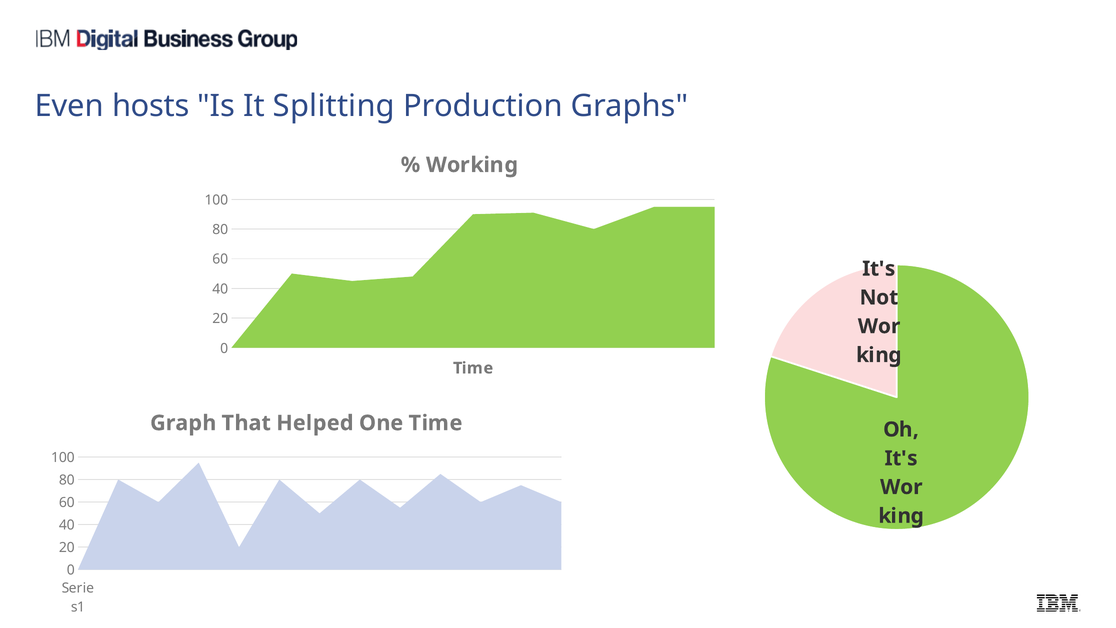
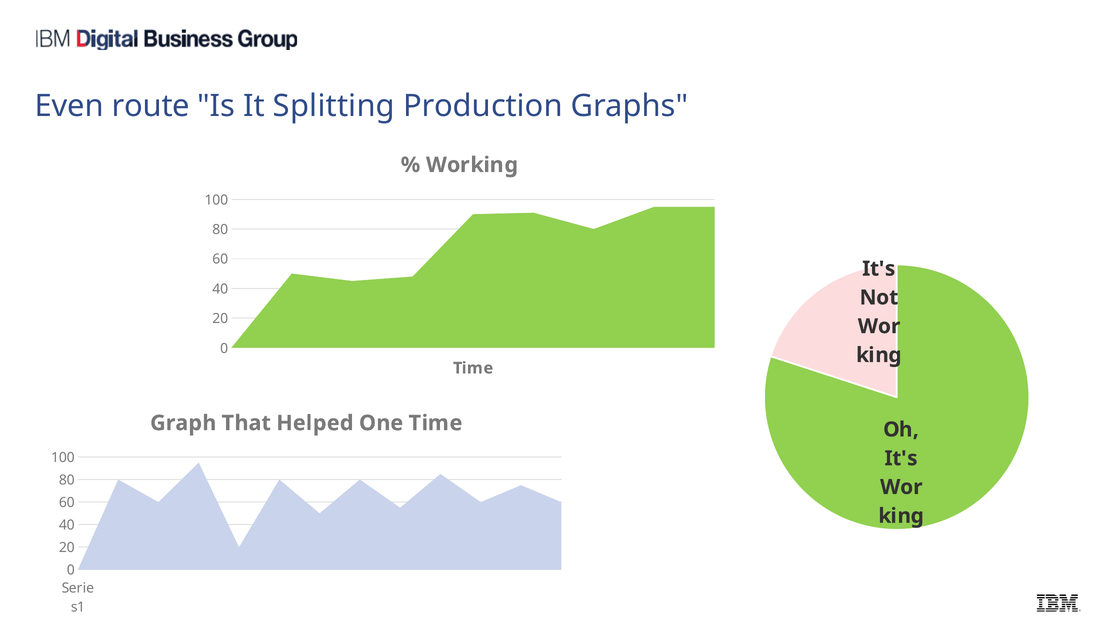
hosts: hosts -> route (151, 106)
